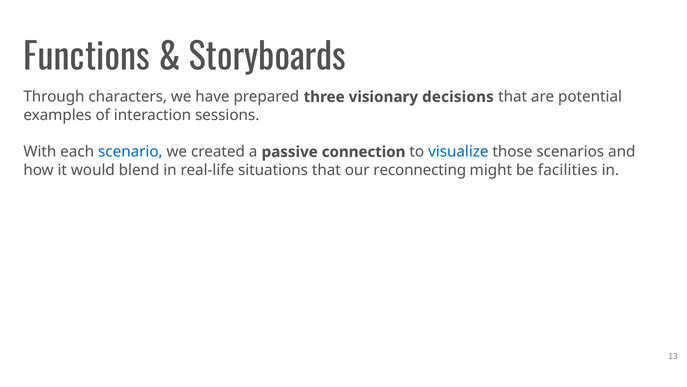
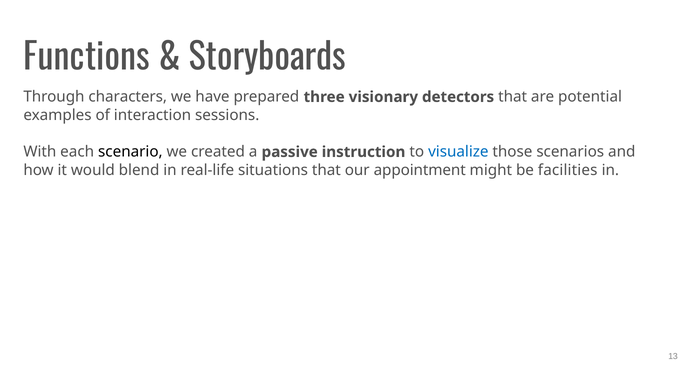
decisions: decisions -> detectors (458, 97)
scenario colour: blue -> black (130, 152)
connection: connection -> instruction (364, 152)
reconnecting: reconnecting -> appointment (420, 170)
